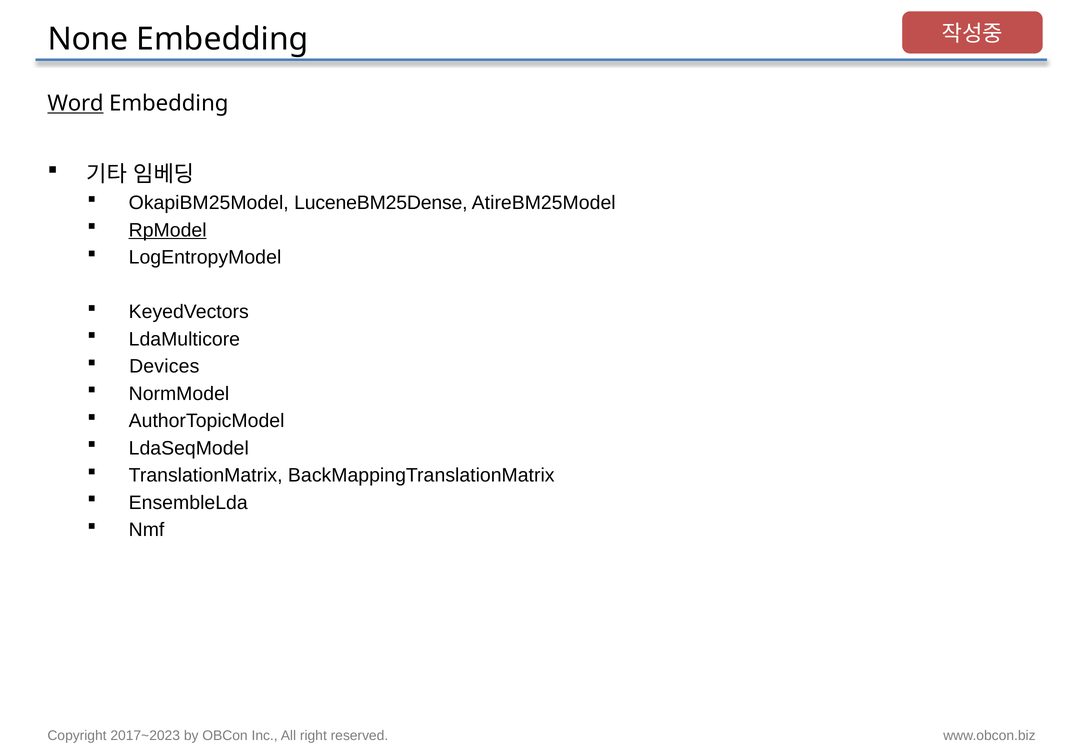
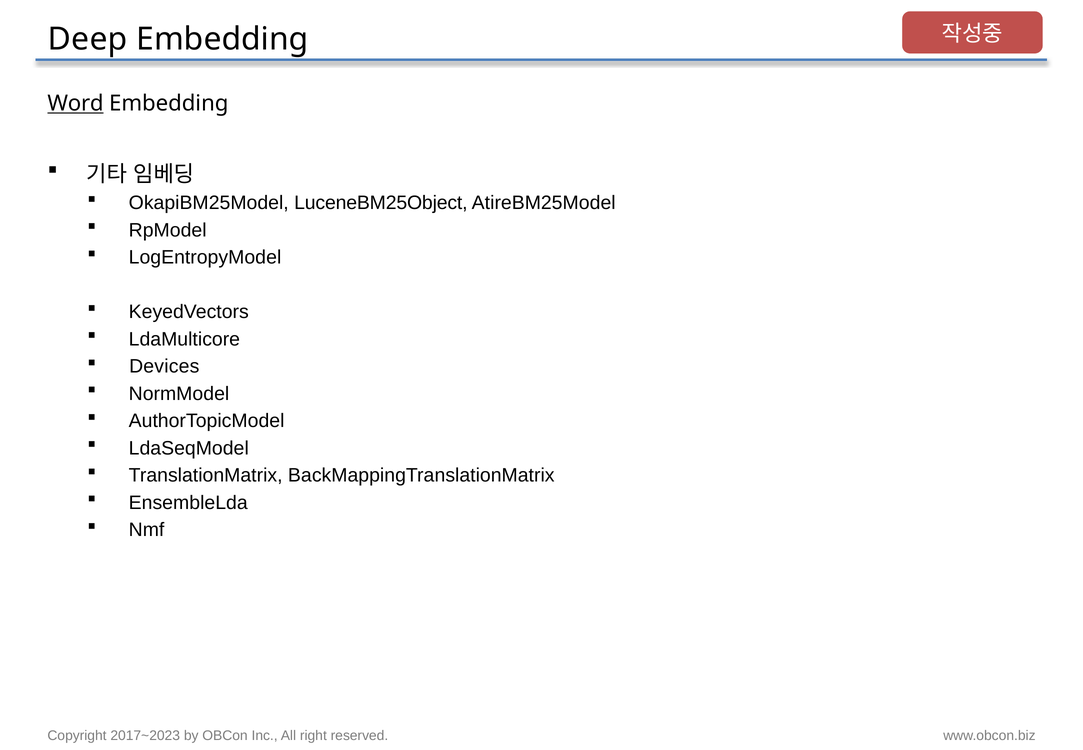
None: None -> Deep (88, 39)
LuceneBM25Dense: LuceneBM25Dense -> LuceneBM25Object (381, 203)
RpModel underline: present -> none (168, 230)
